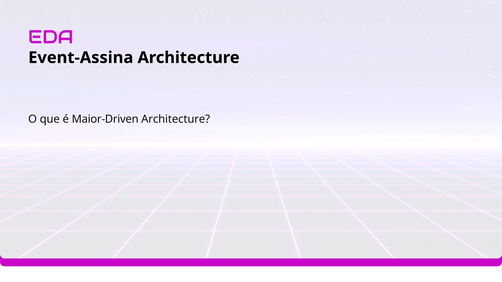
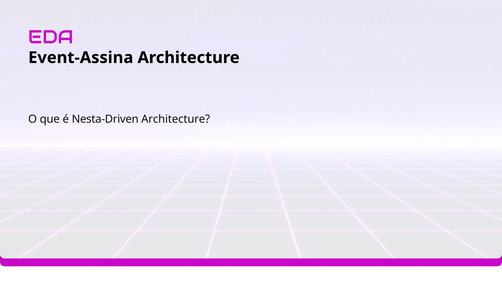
Maior-Driven: Maior-Driven -> Nesta-Driven (105, 119)
